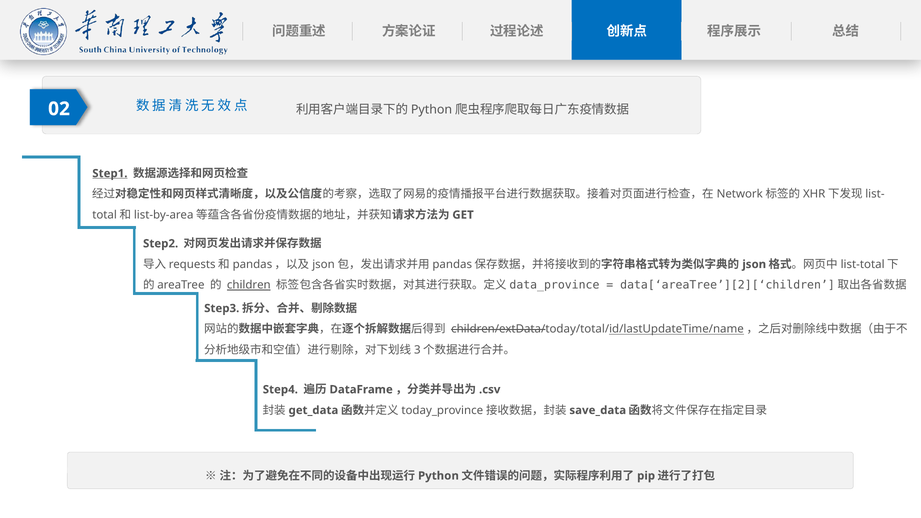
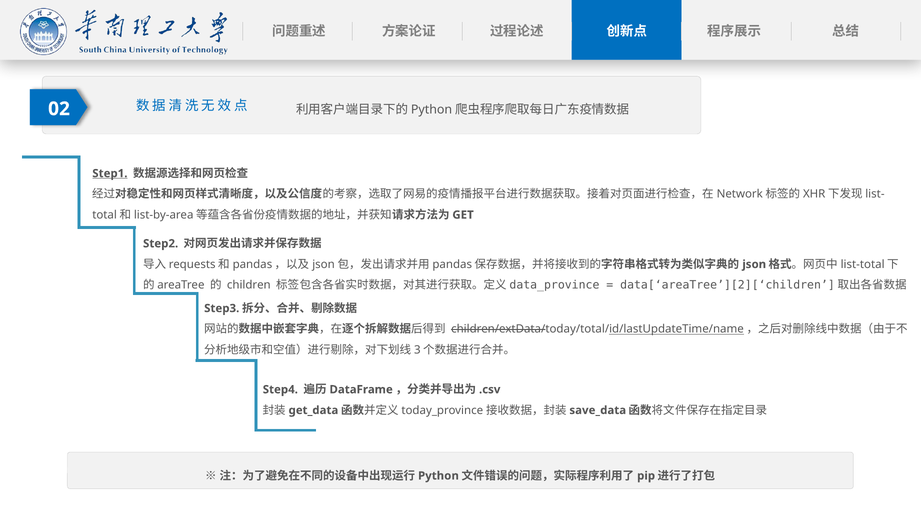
children underline: present -> none (249, 285)
